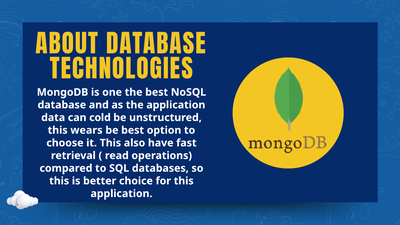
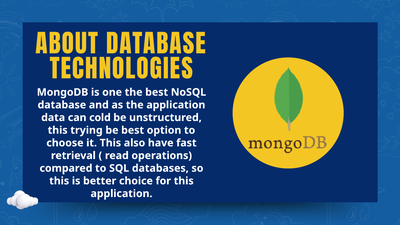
wears: wears -> trying (86, 130)
